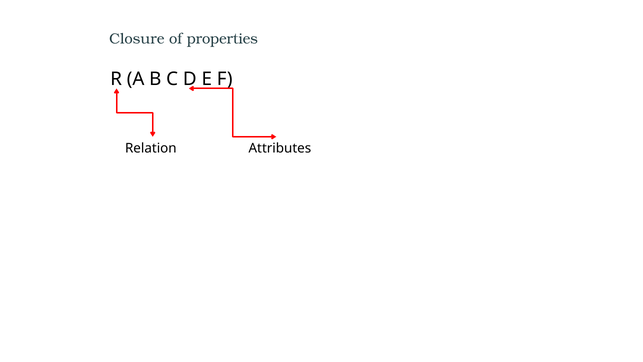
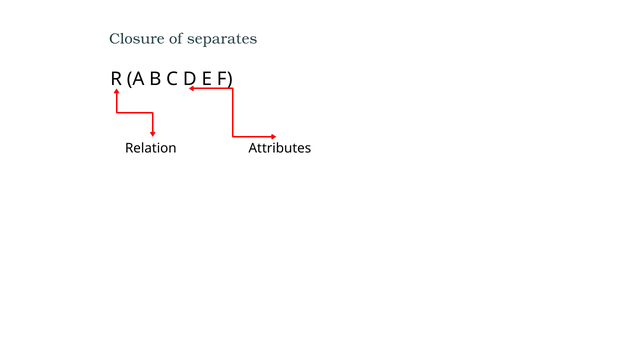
properties: properties -> separates (222, 39)
